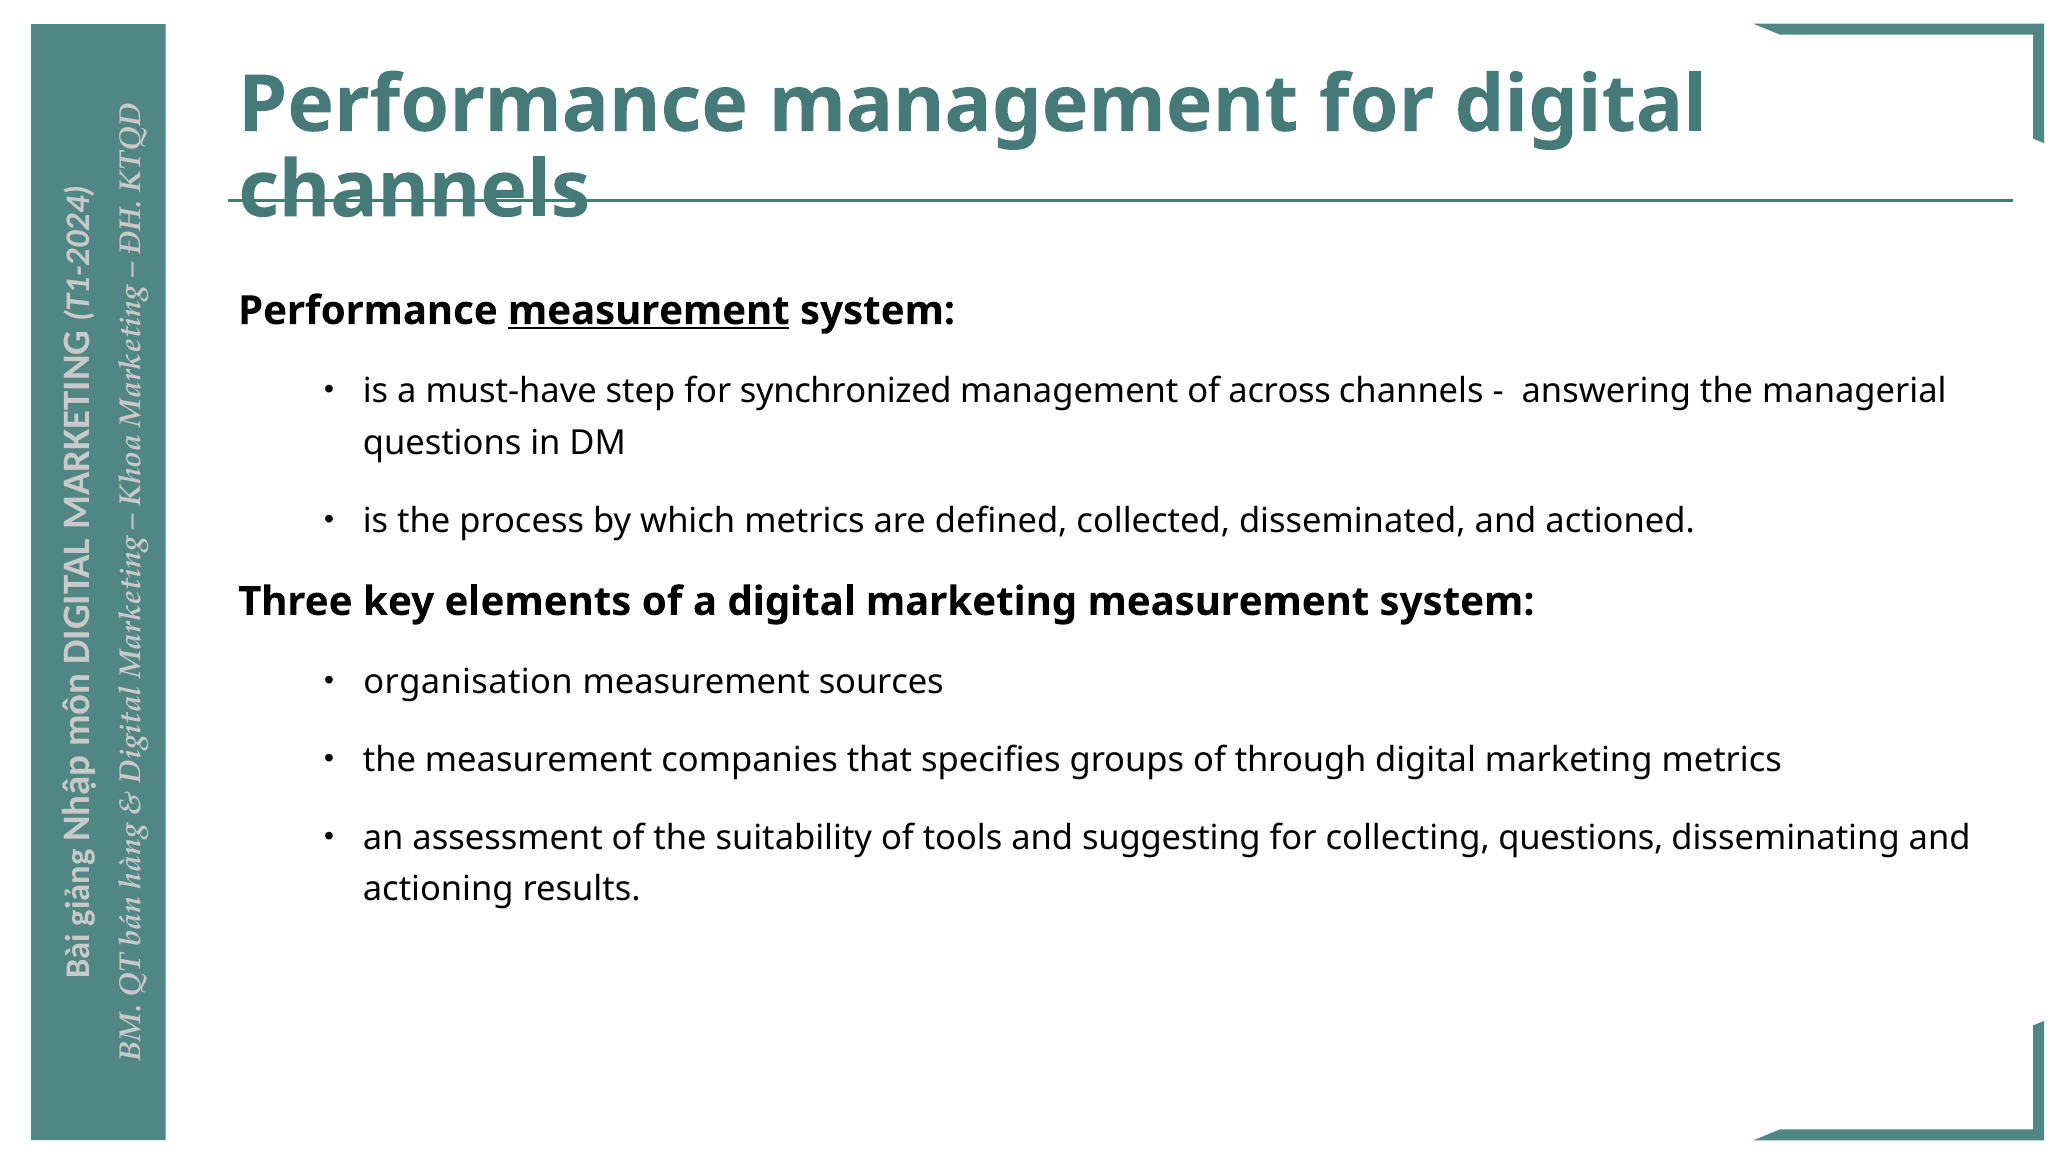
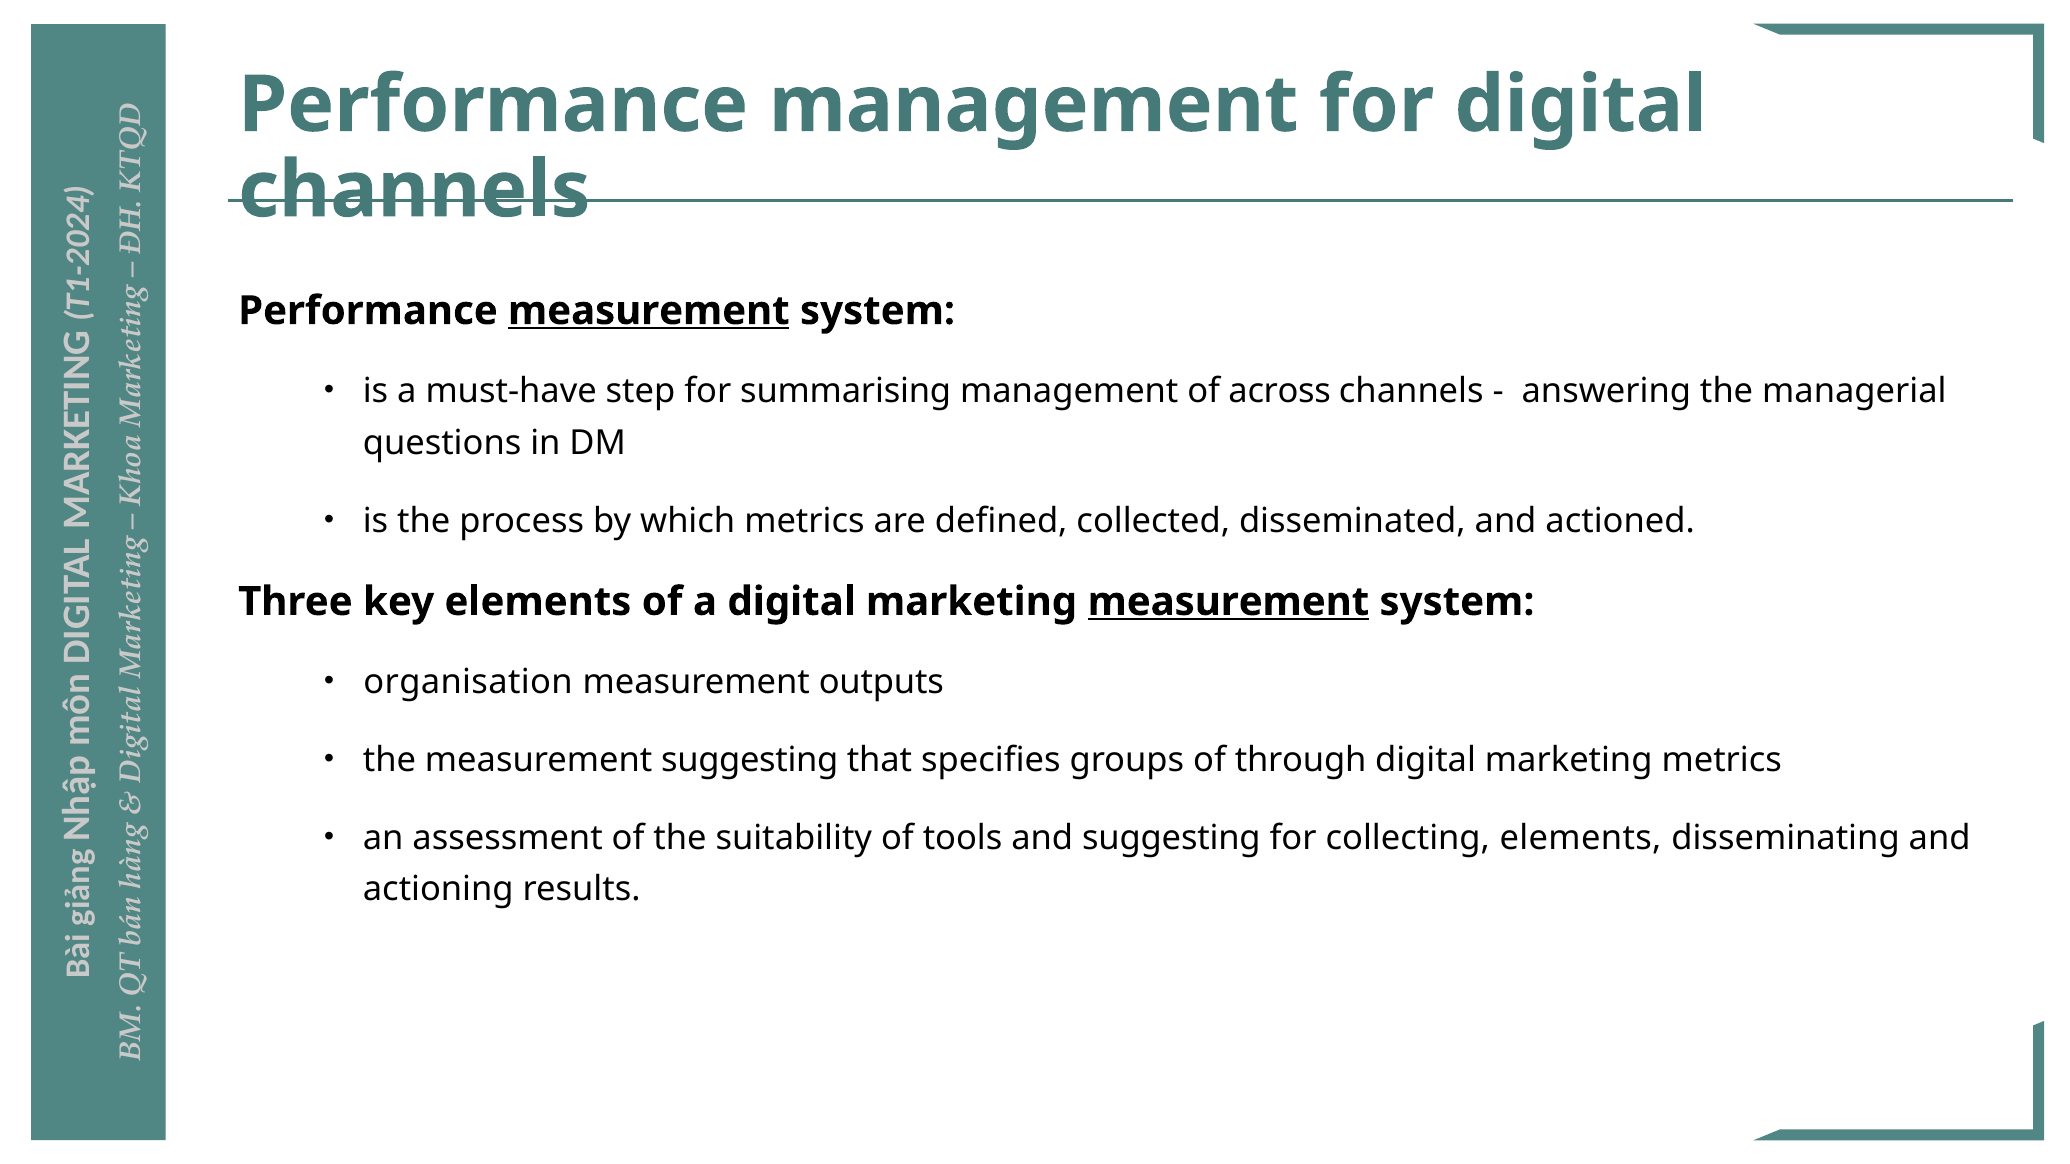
synchronized: synchronized -> summarising (846, 392)
measurement underline: none -> present (1228, 602)
sources: sources -> outputs (881, 683)
measurement companies: companies -> suggesting (750, 760)
collecting questions: questions -> elements (1581, 838)
